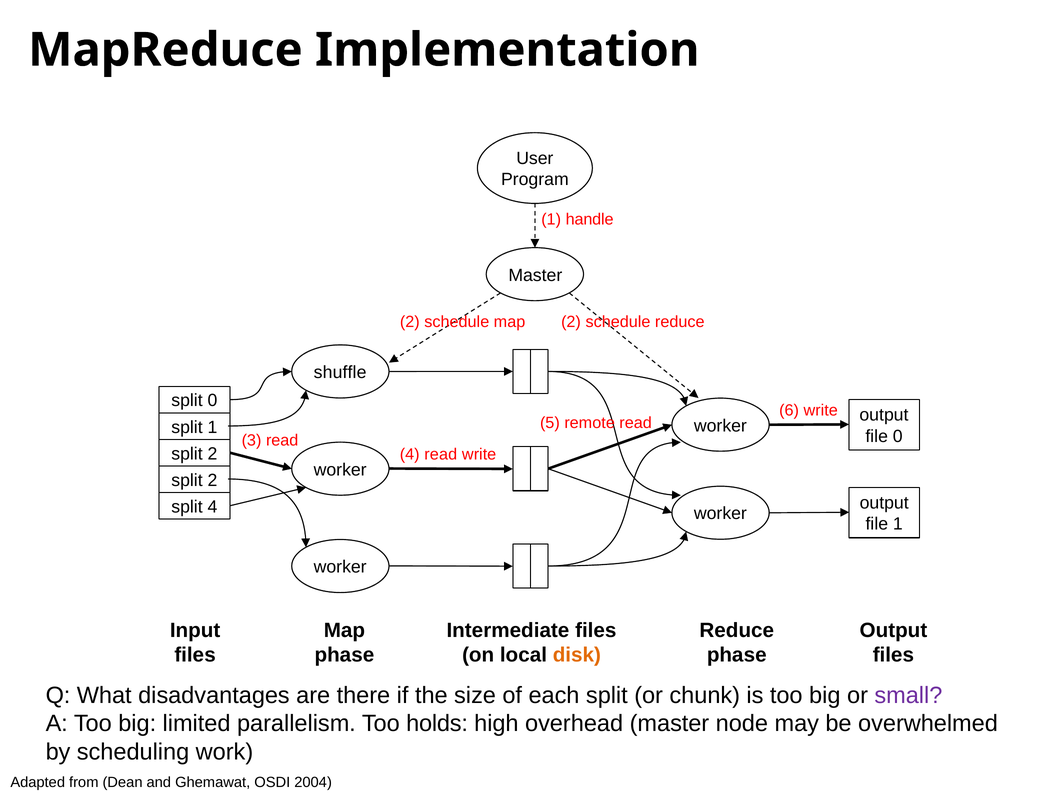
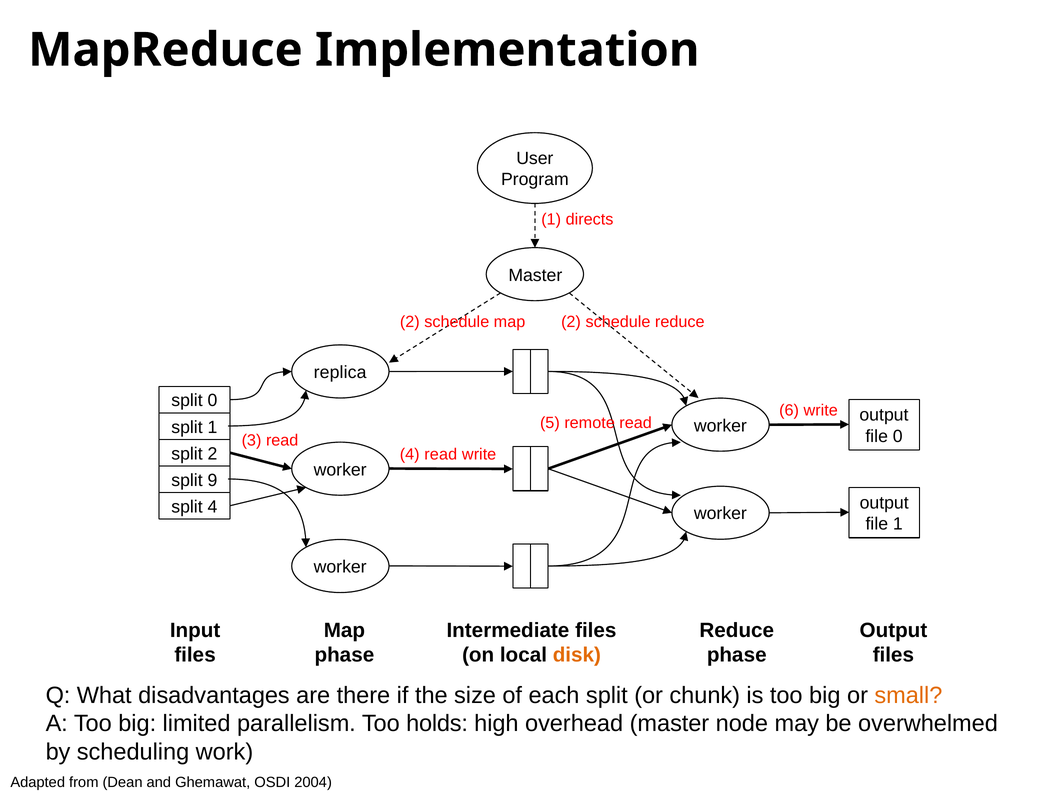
handle: handle -> directs (590, 219)
shuffle: shuffle -> replica (340, 372)
2: 2 -> 9 (212, 480)
small colour: purple -> orange (908, 695)
